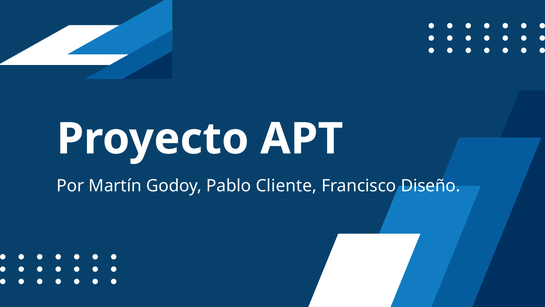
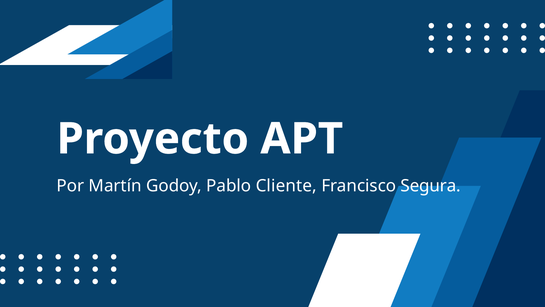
Diseño: Diseño -> Segura (431, 185)
